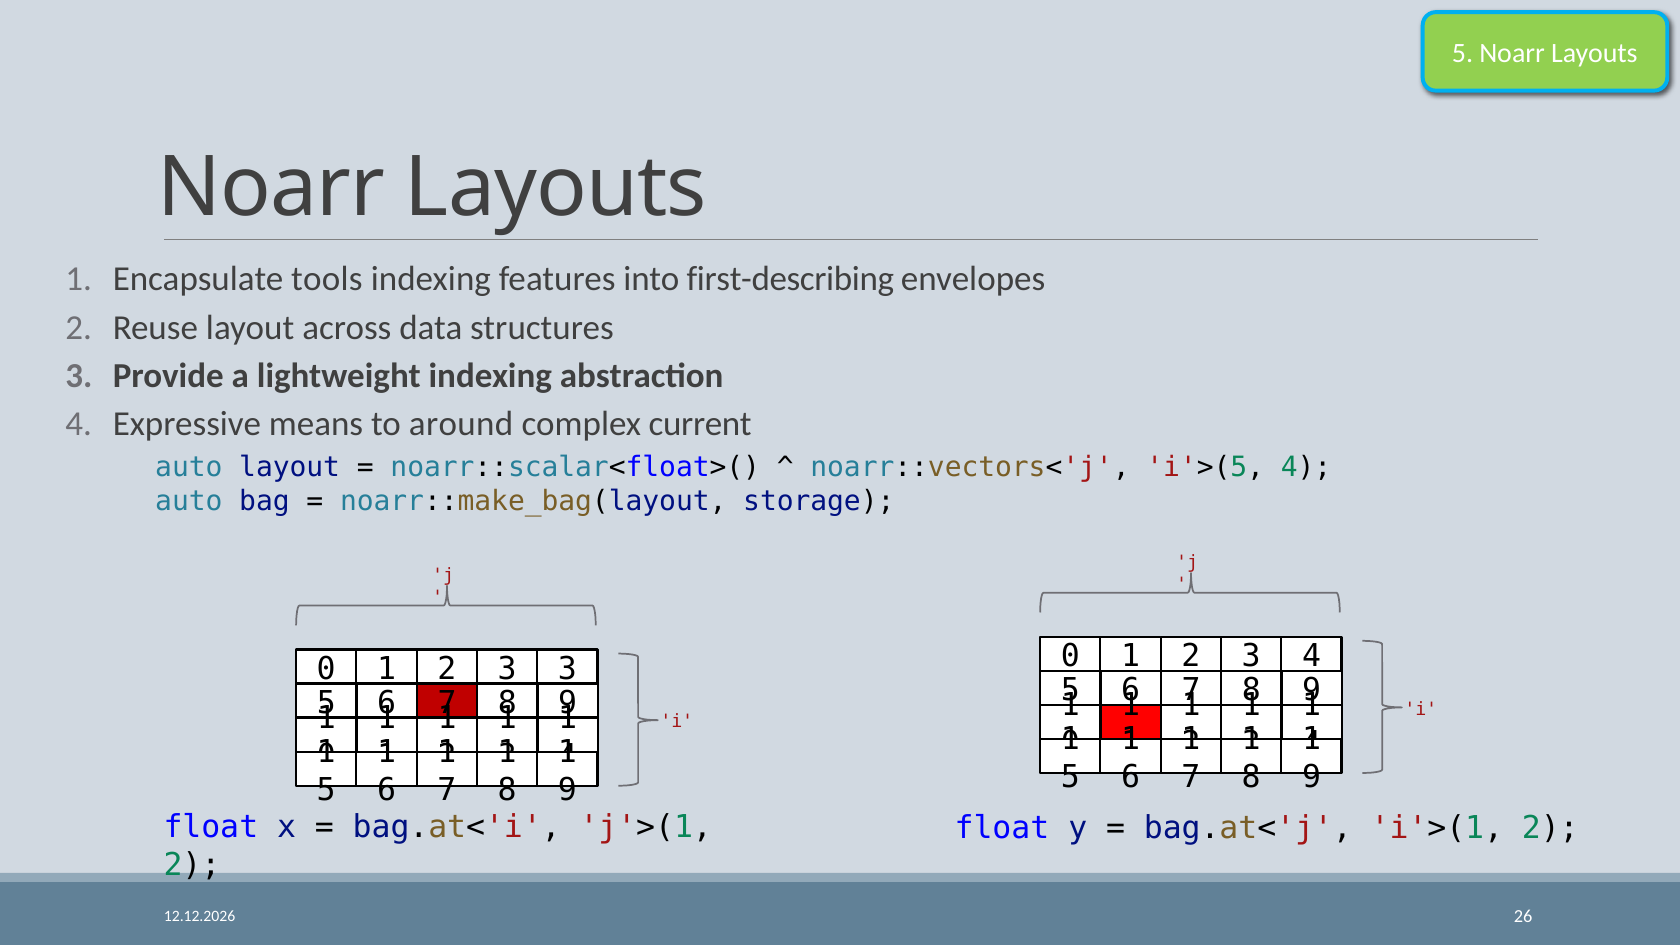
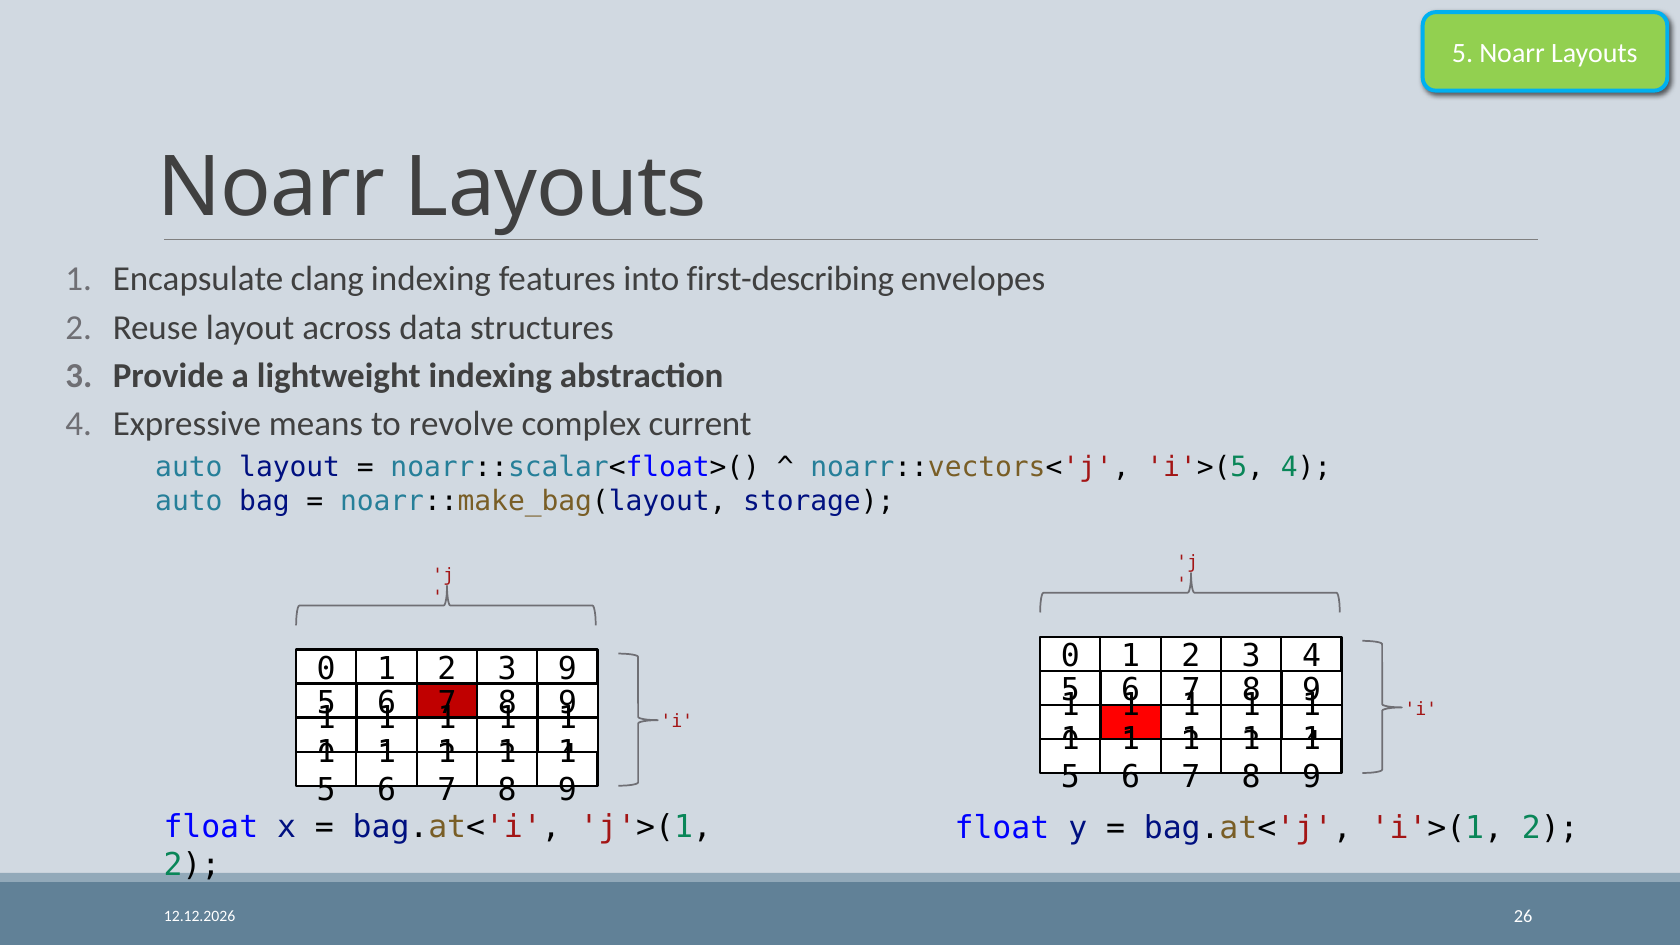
tools: tools -> clang (327, 279)
around: around -> revolve (461, 424)
3 3: 3 -> 9 (567, 669)
